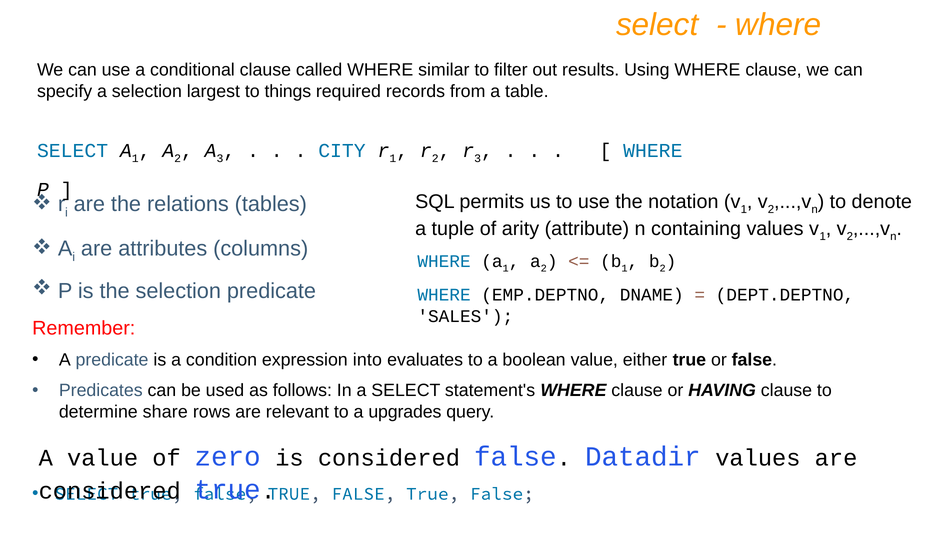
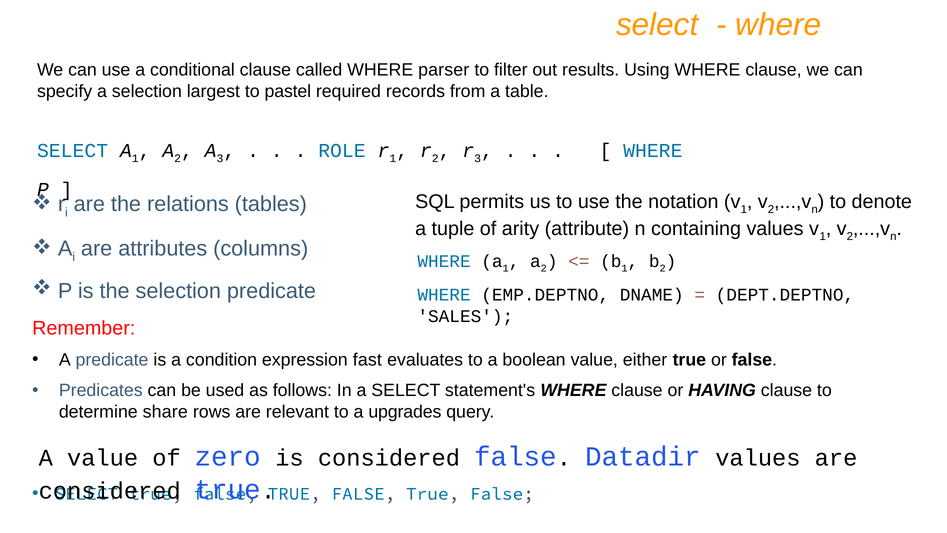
similar: similar -> parser (444, 70)
things: things -> pastel (288, 91)
CITY: CITY -> ROLE (342, 151)
into: into -> fast (367, 360)
